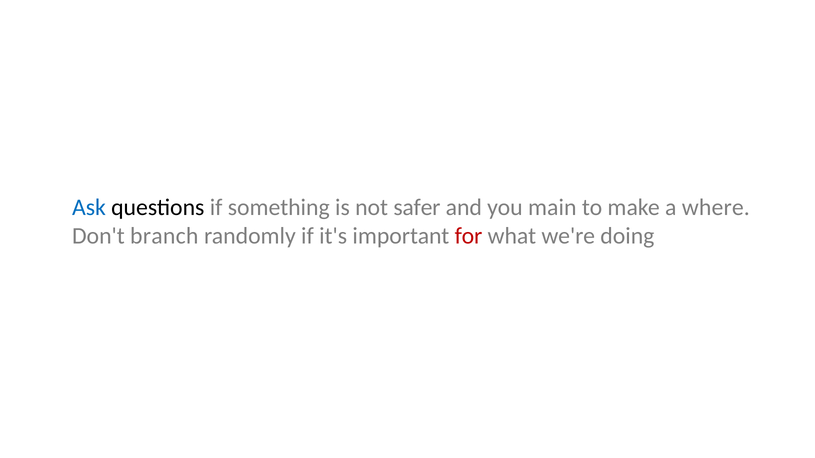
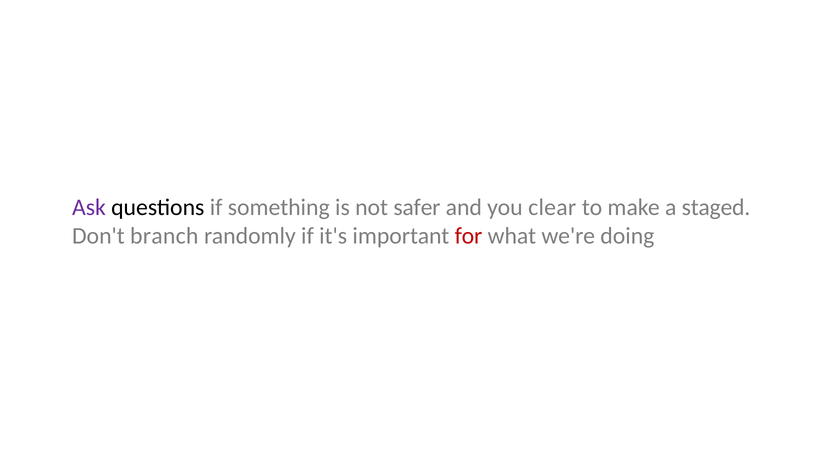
Ask colour: blue -> purple (89, 208)
main: main -> clear (552, 208)
where: where -> staged (716, 208)
